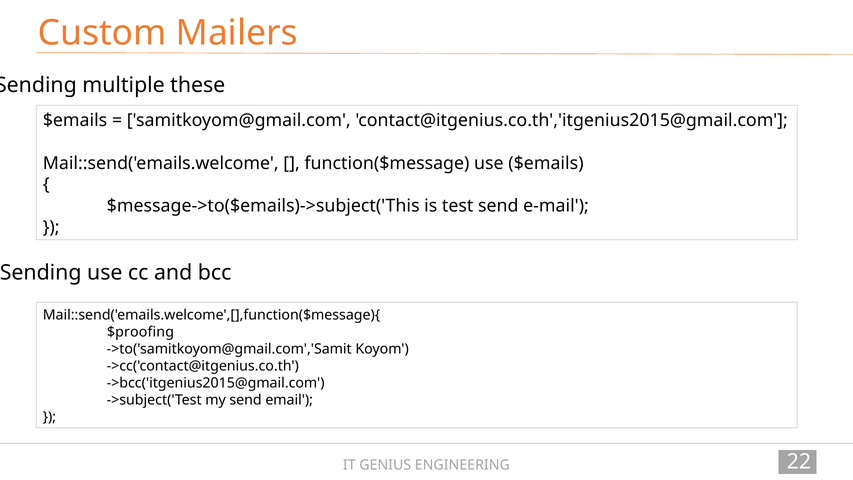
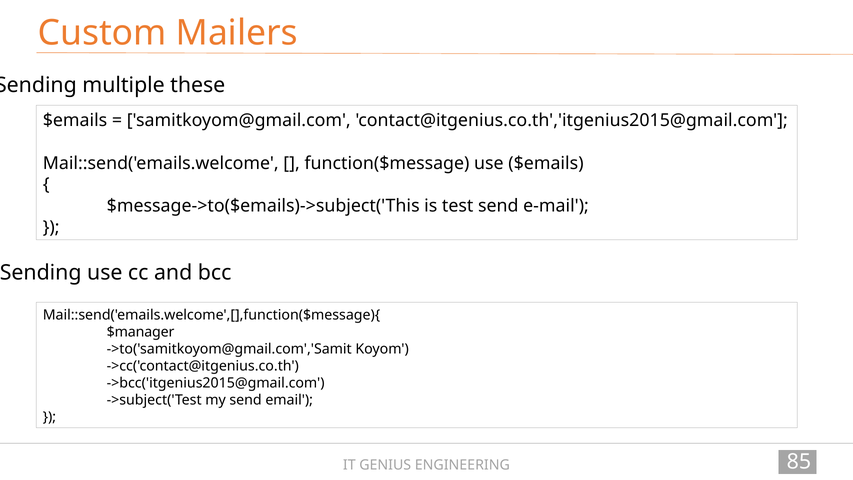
$proofing: $proofing -> $manager (141, 332)
22: 22 -> 85 (799, 461)
